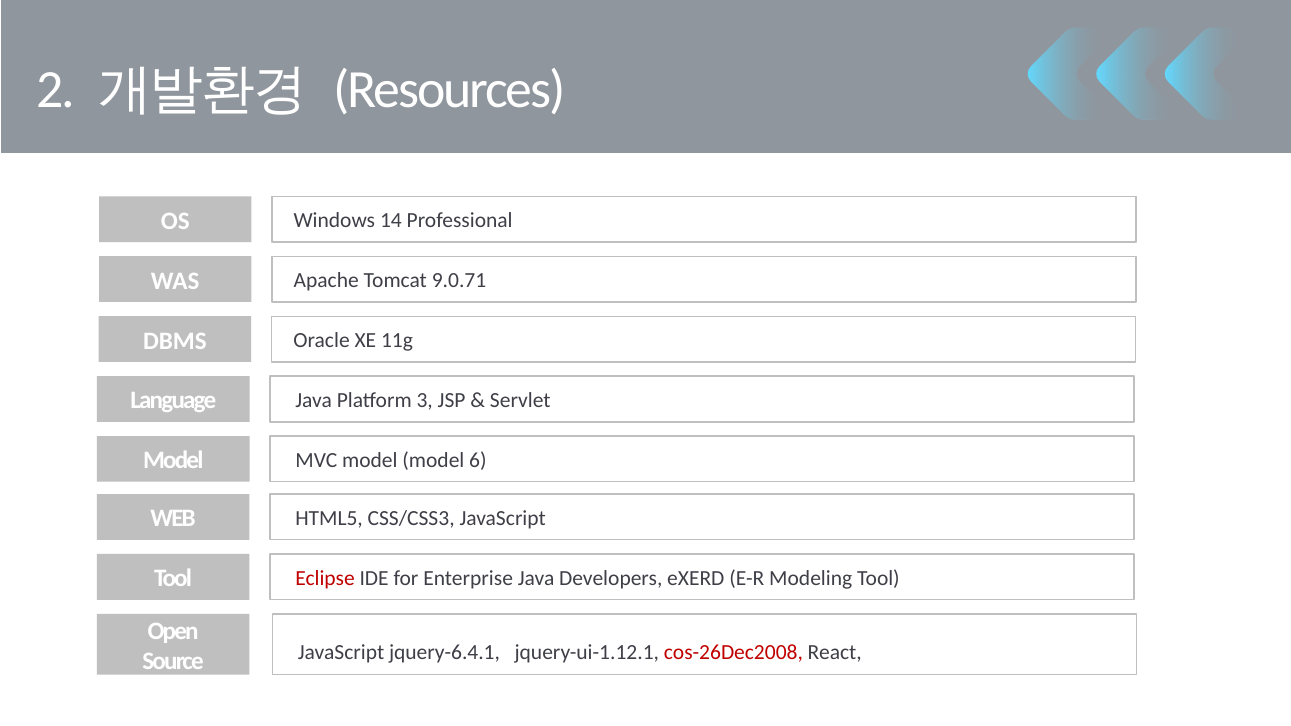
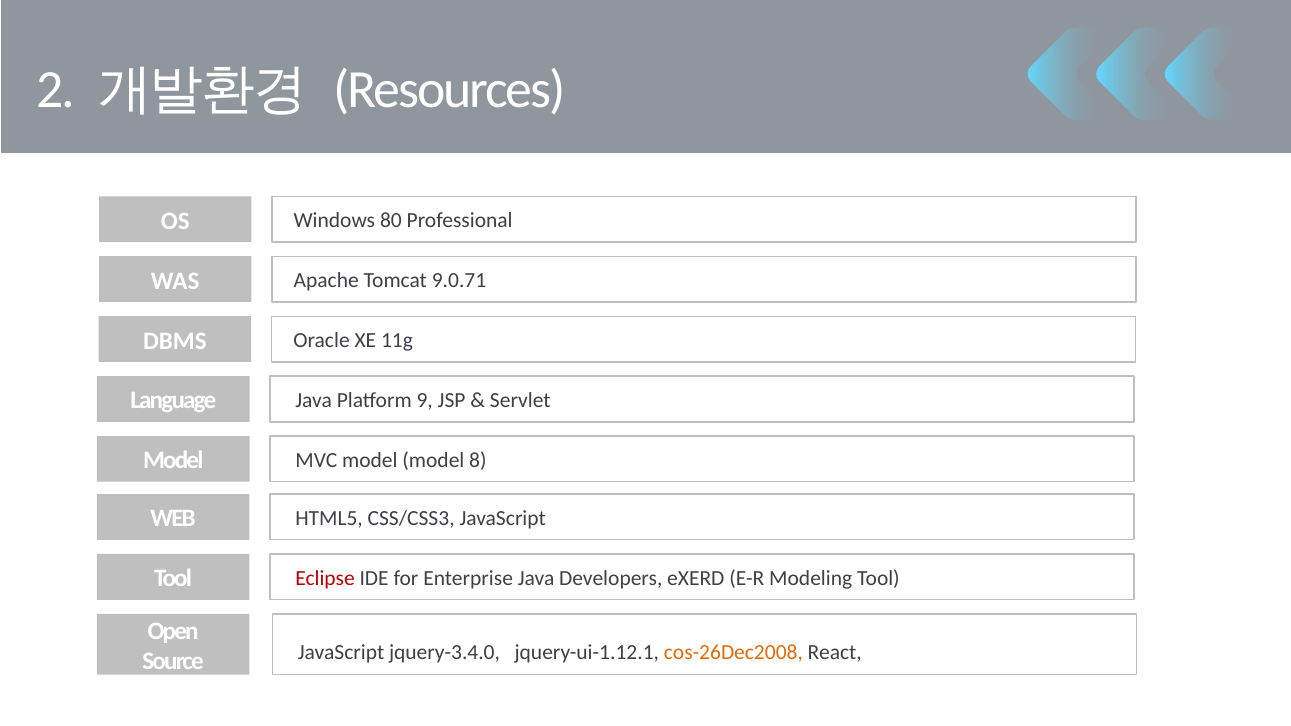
14: 14 -> 80 (391, 221)
3: 3 -> 9 (425, 401)
6: 6 -> 8 (478, 461)
jquery-6.4.1: jquery-6.4.1 -> jquery-3.4.0 (444, 652)
cos-26Dec2008 colour: red -> orange (733, 652)
